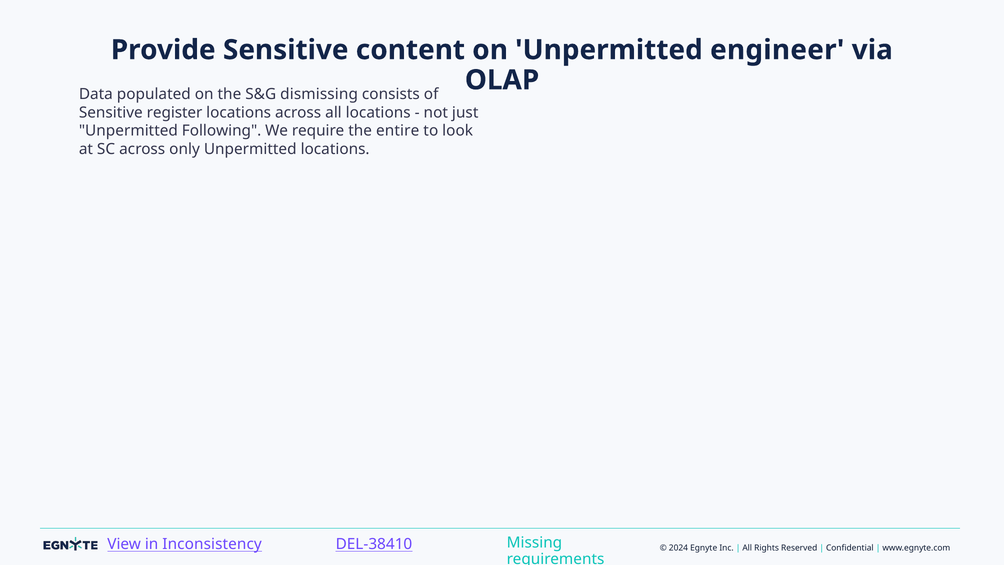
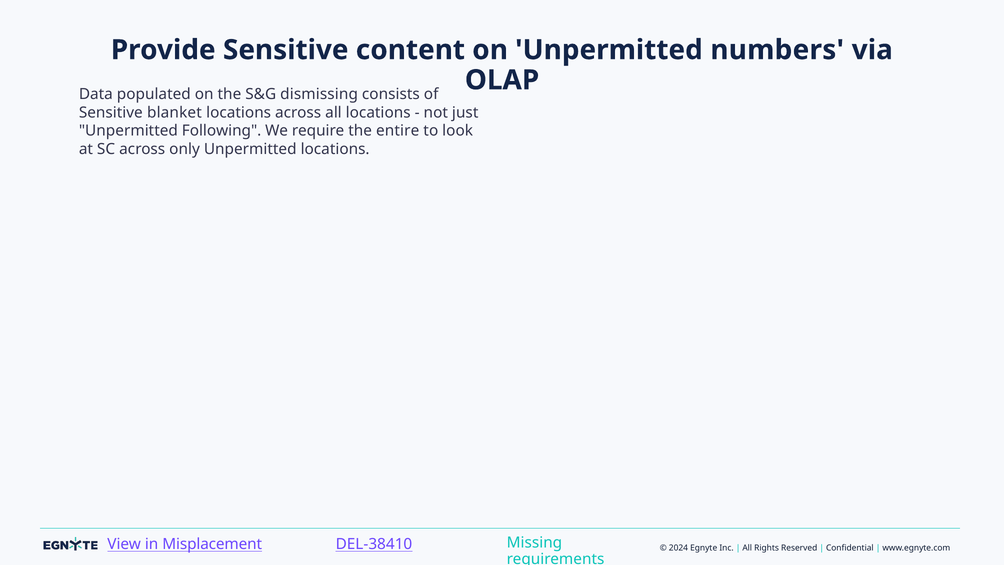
engineer: engineer -> numbers (777, 50)
register: register -> blanket (174, 112)
Inconsistency: Inconsistency -> Misplacement (212, 544)
